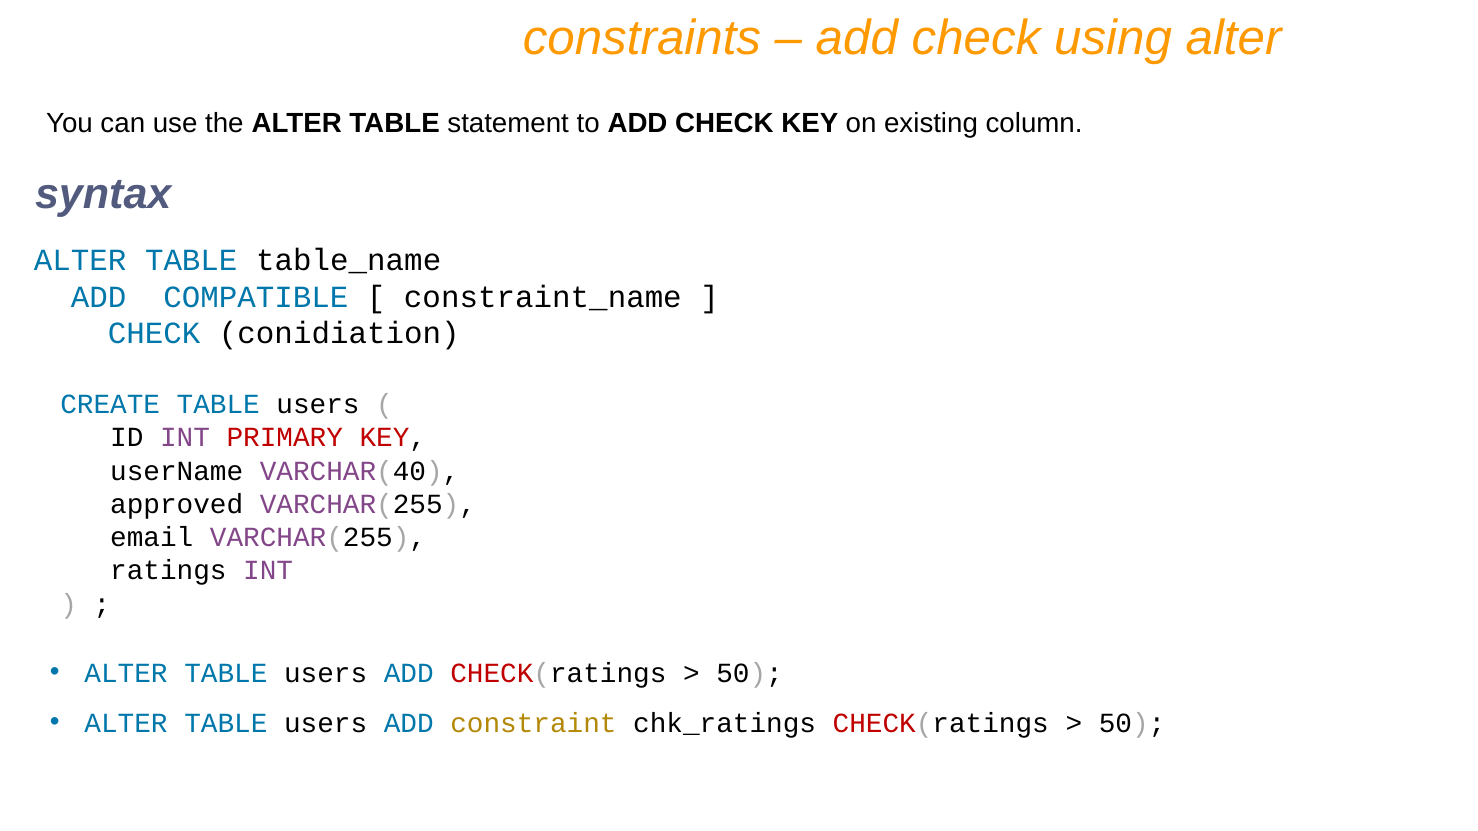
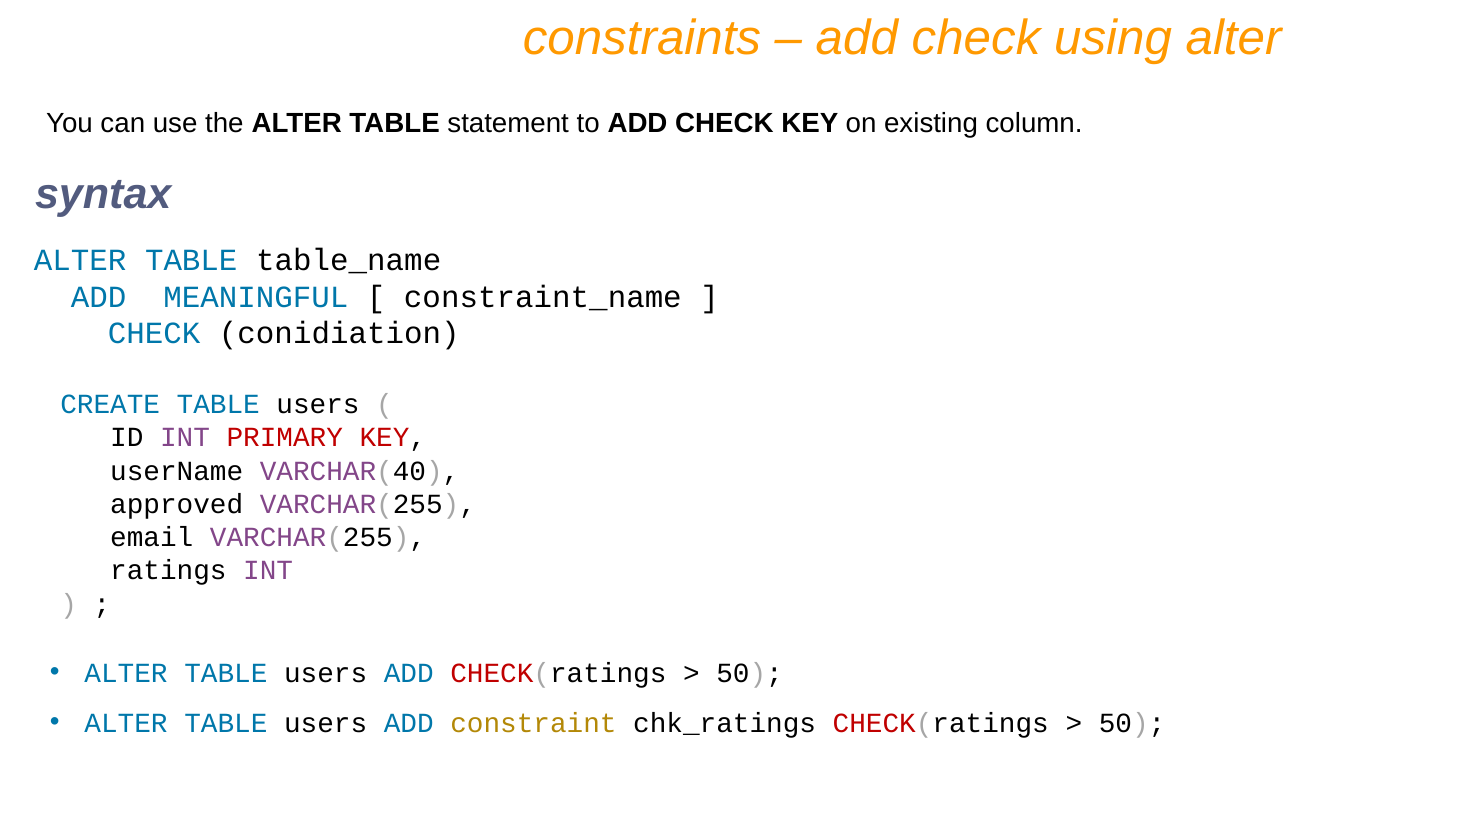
COMPATIBLE: COMPATIBLE -> MEANINGFUL (256, 297)
